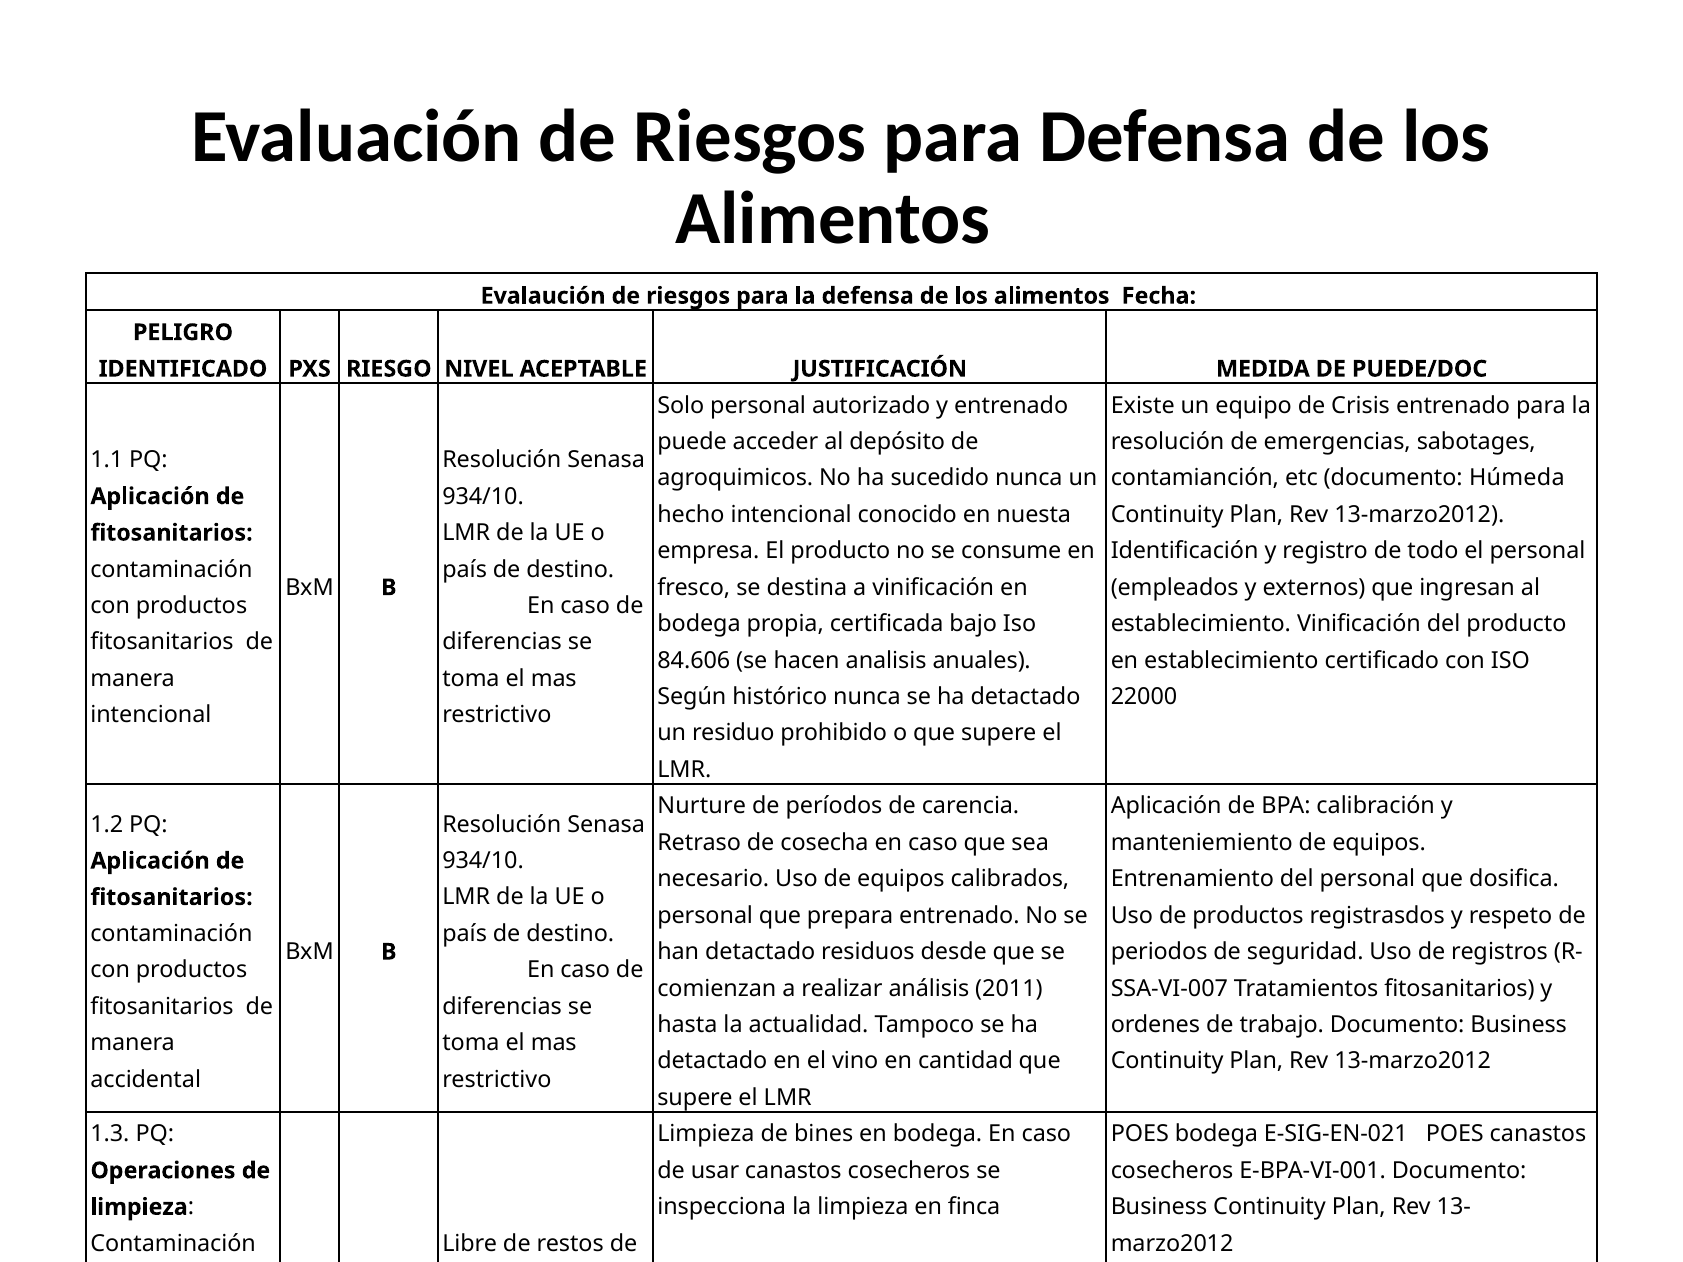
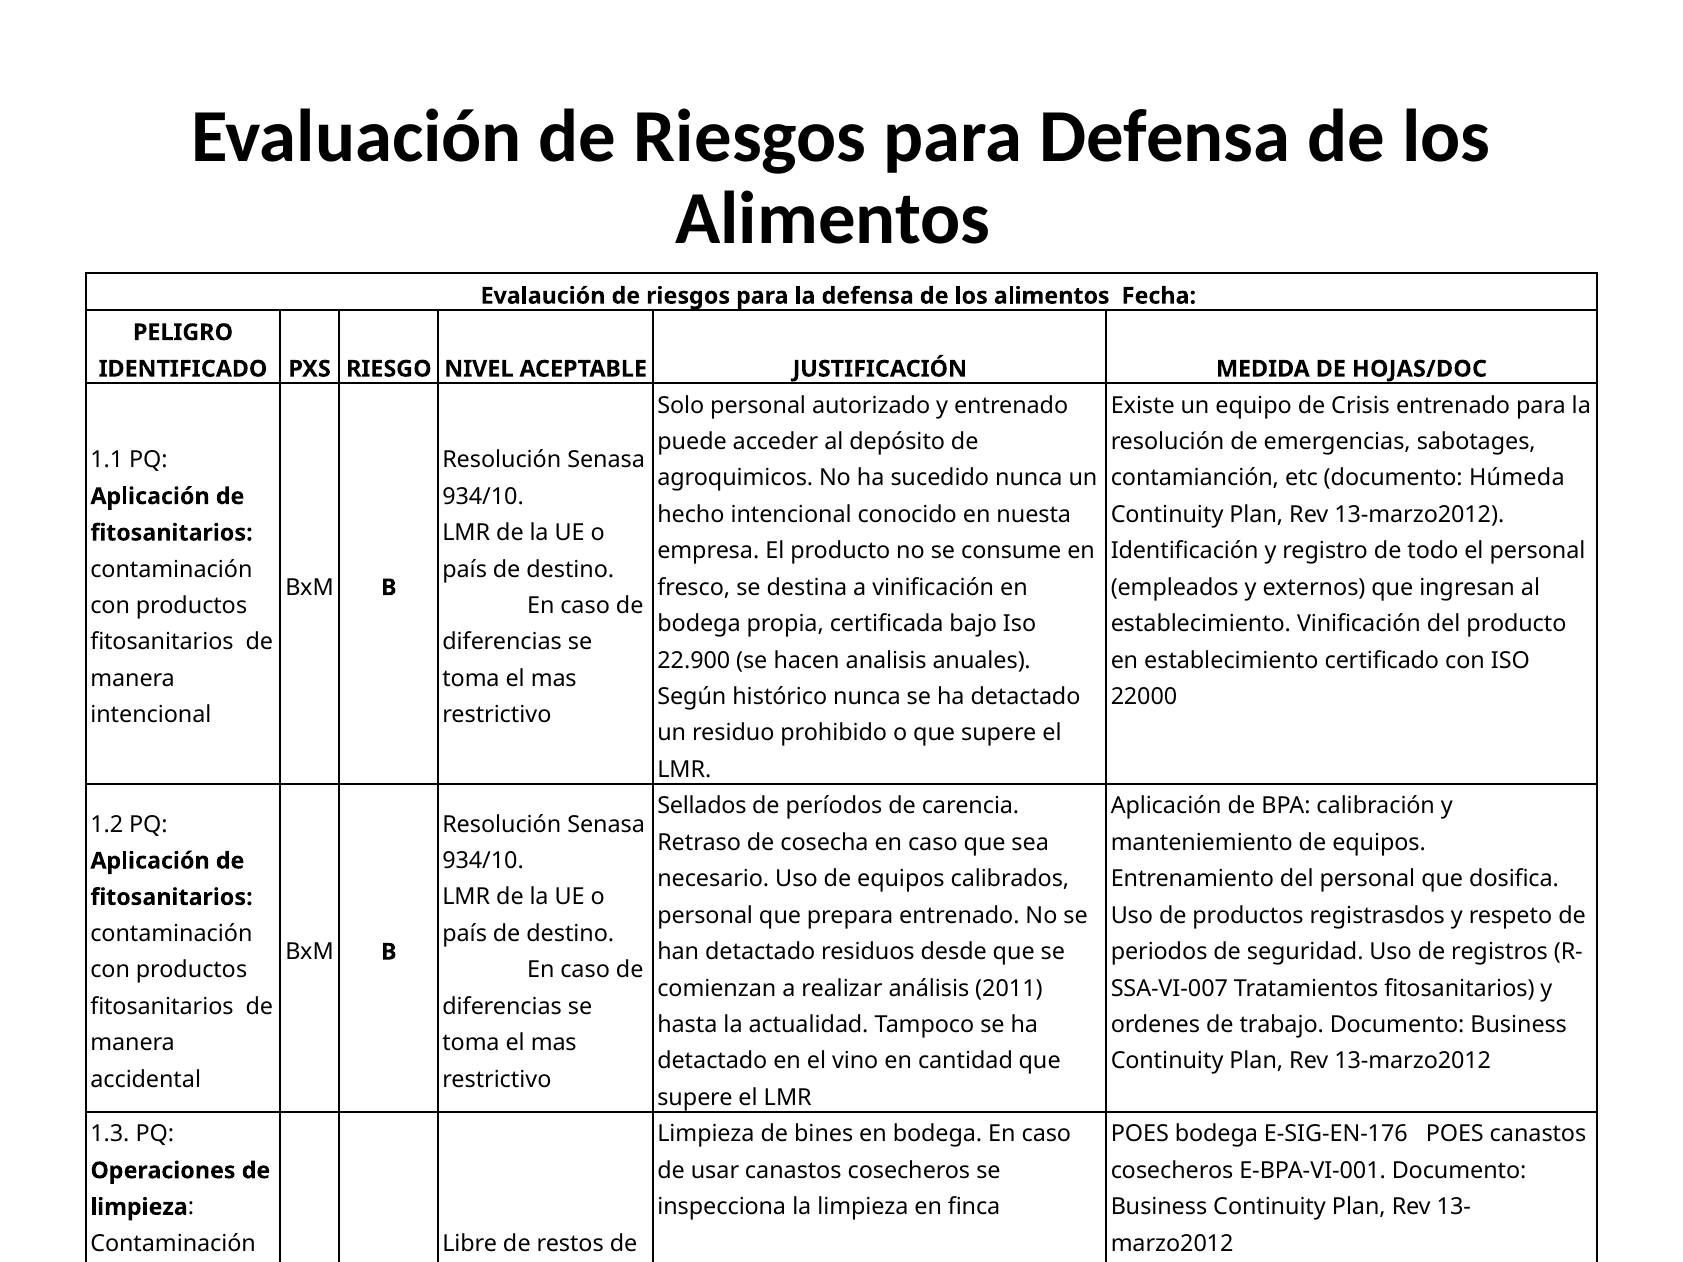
PUEDE/DOC: PUEDE/DOC -> HOJAS/DOC (1419, 369)
84.606: 84.606 -> 22.900 (694, 661)
Nurture: Nurture -> Sellados (702, 806)
E-SIG-EN-021: E-SIG-EN-021 -> E-SIG-EN-176 (1336, 1134)
